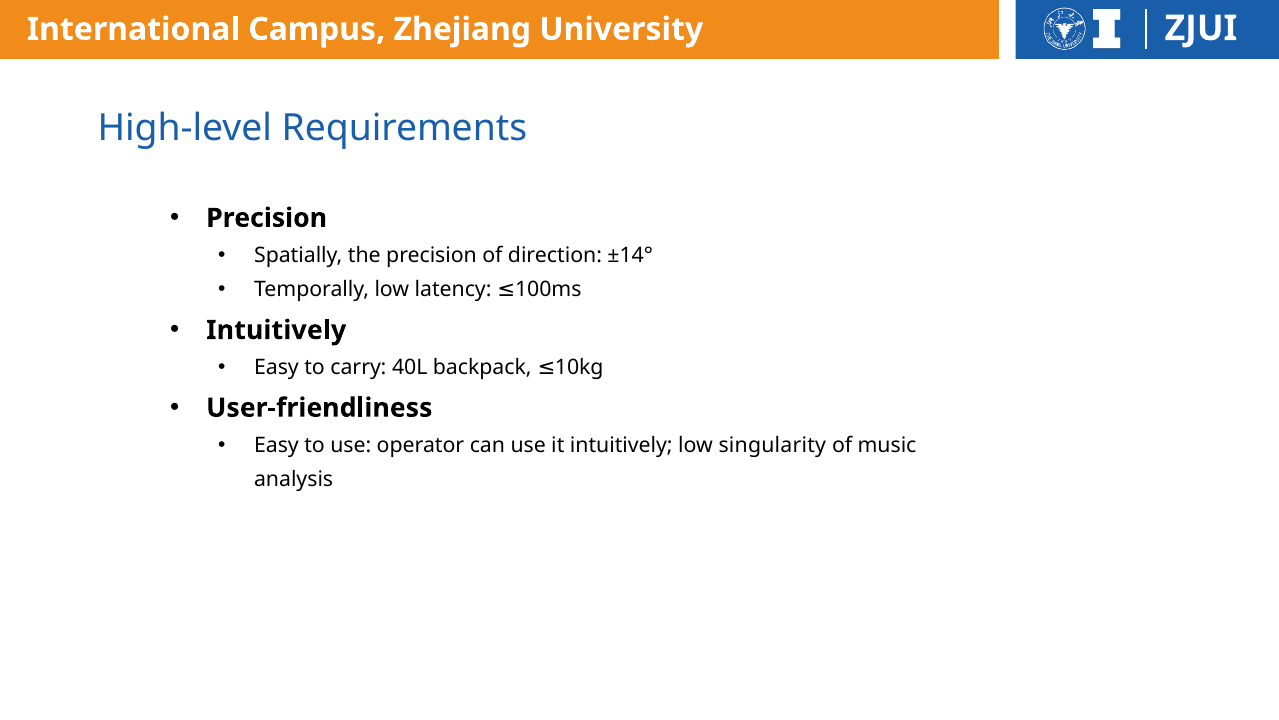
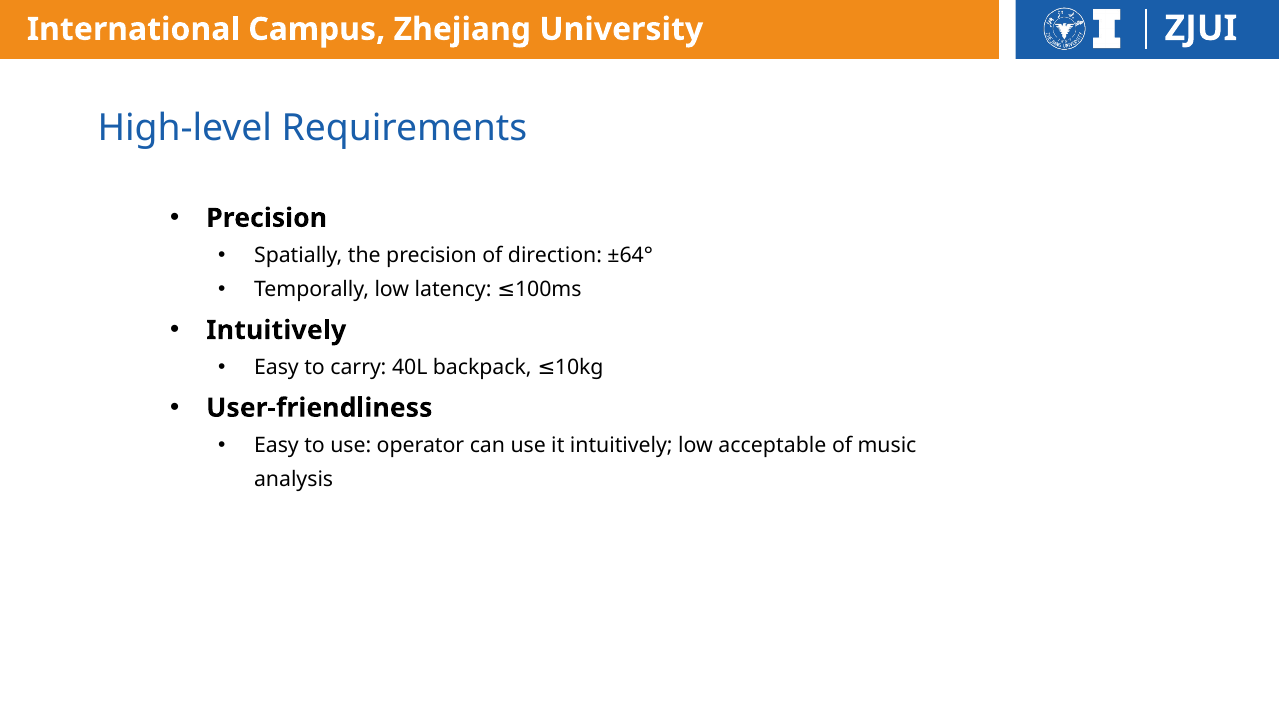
±14°: ±14° -> ±64° (630, 255)
singularity: singularity -> acceptable (772, 445)
